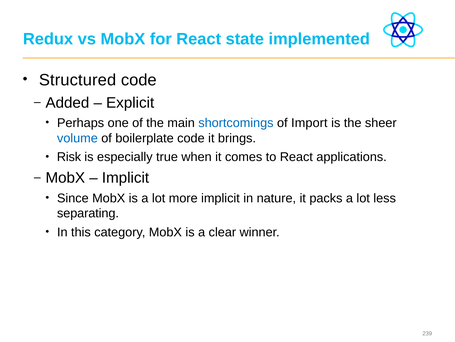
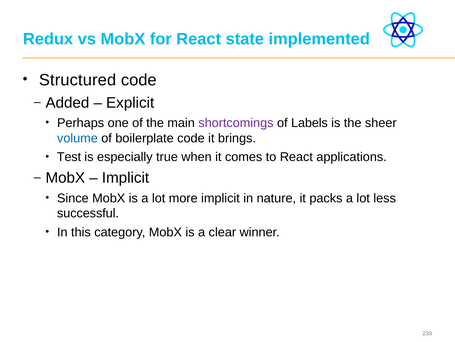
shortcomings colour: blue -> purple (236, 123)
Import: Import -> Labels (309, 123)
Risk: Risk -> Test (69, 157)
separating: separating -> successful (88, 213)
